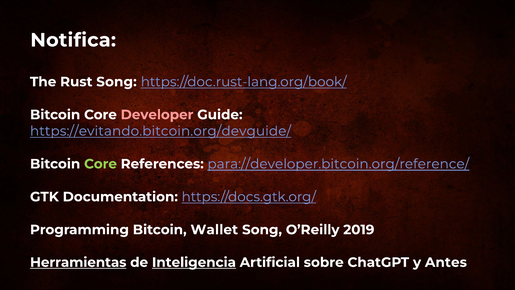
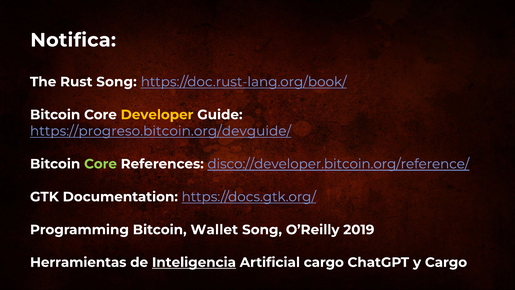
Developer colour: pink -> yellow (157, 115)
https://evitando.bitcoin.org/devguide/: https://evitando.bitcoin.org/devguide/ -> https://progreso.bitcoin.org/devguide/ (161, 131)
para://developer.bitcoin.org/reference/: para://developer.bitcoin.org/reference/ -> disco://developer.bitcoin.org/reference/ (338, 164)
Herramientas underline: present -> none (78, 262)
Artificial sobre: sobre -> cargo (324, 262)
y Antes: Antes -> Cargo (446, 262)
